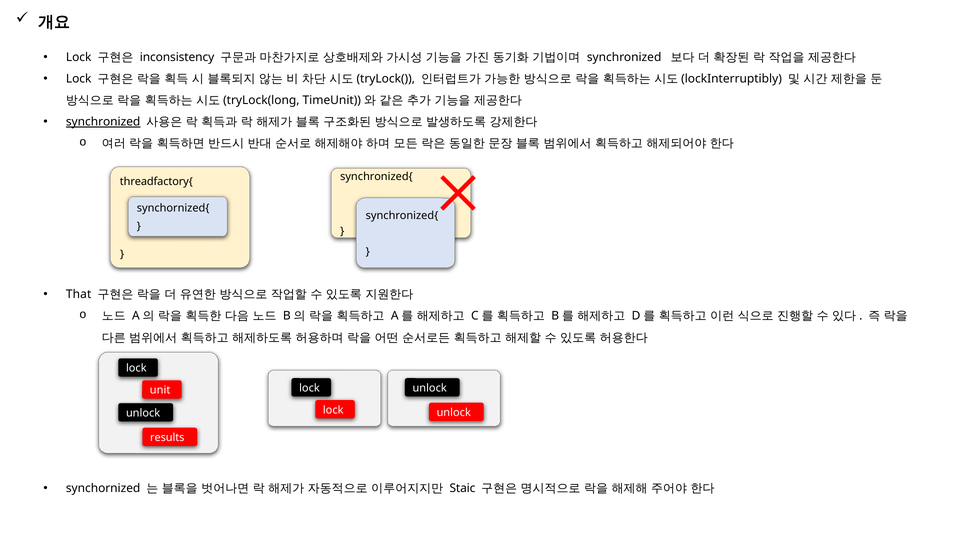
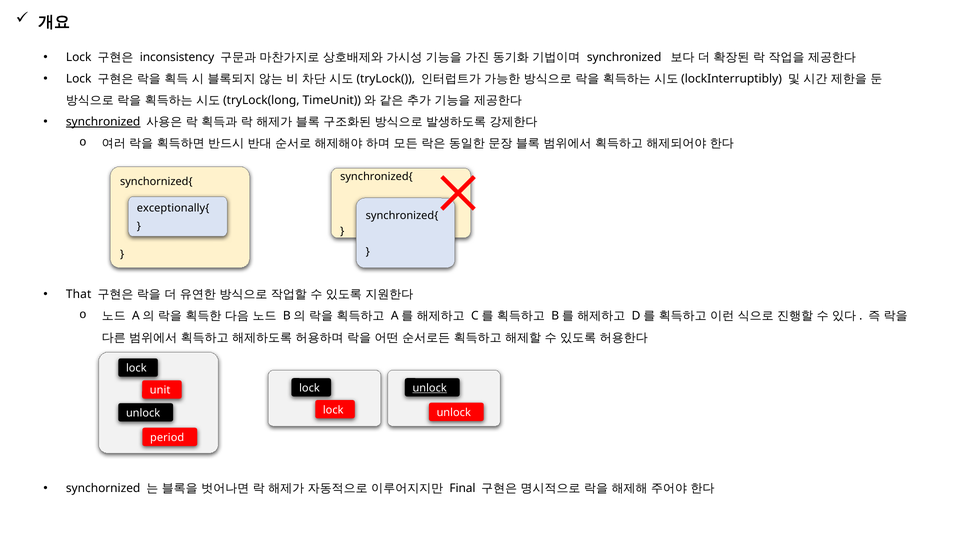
threadfactory{: threadfactory{ -> synchornized{ (156, 182)
synchornized{: synchornized{ -> exceptionally{ (173, 208)
unlock underline: none -> present (430, 388)
results: results -> period (167, 438)
Staic: Staic -> Final (462, 488)
